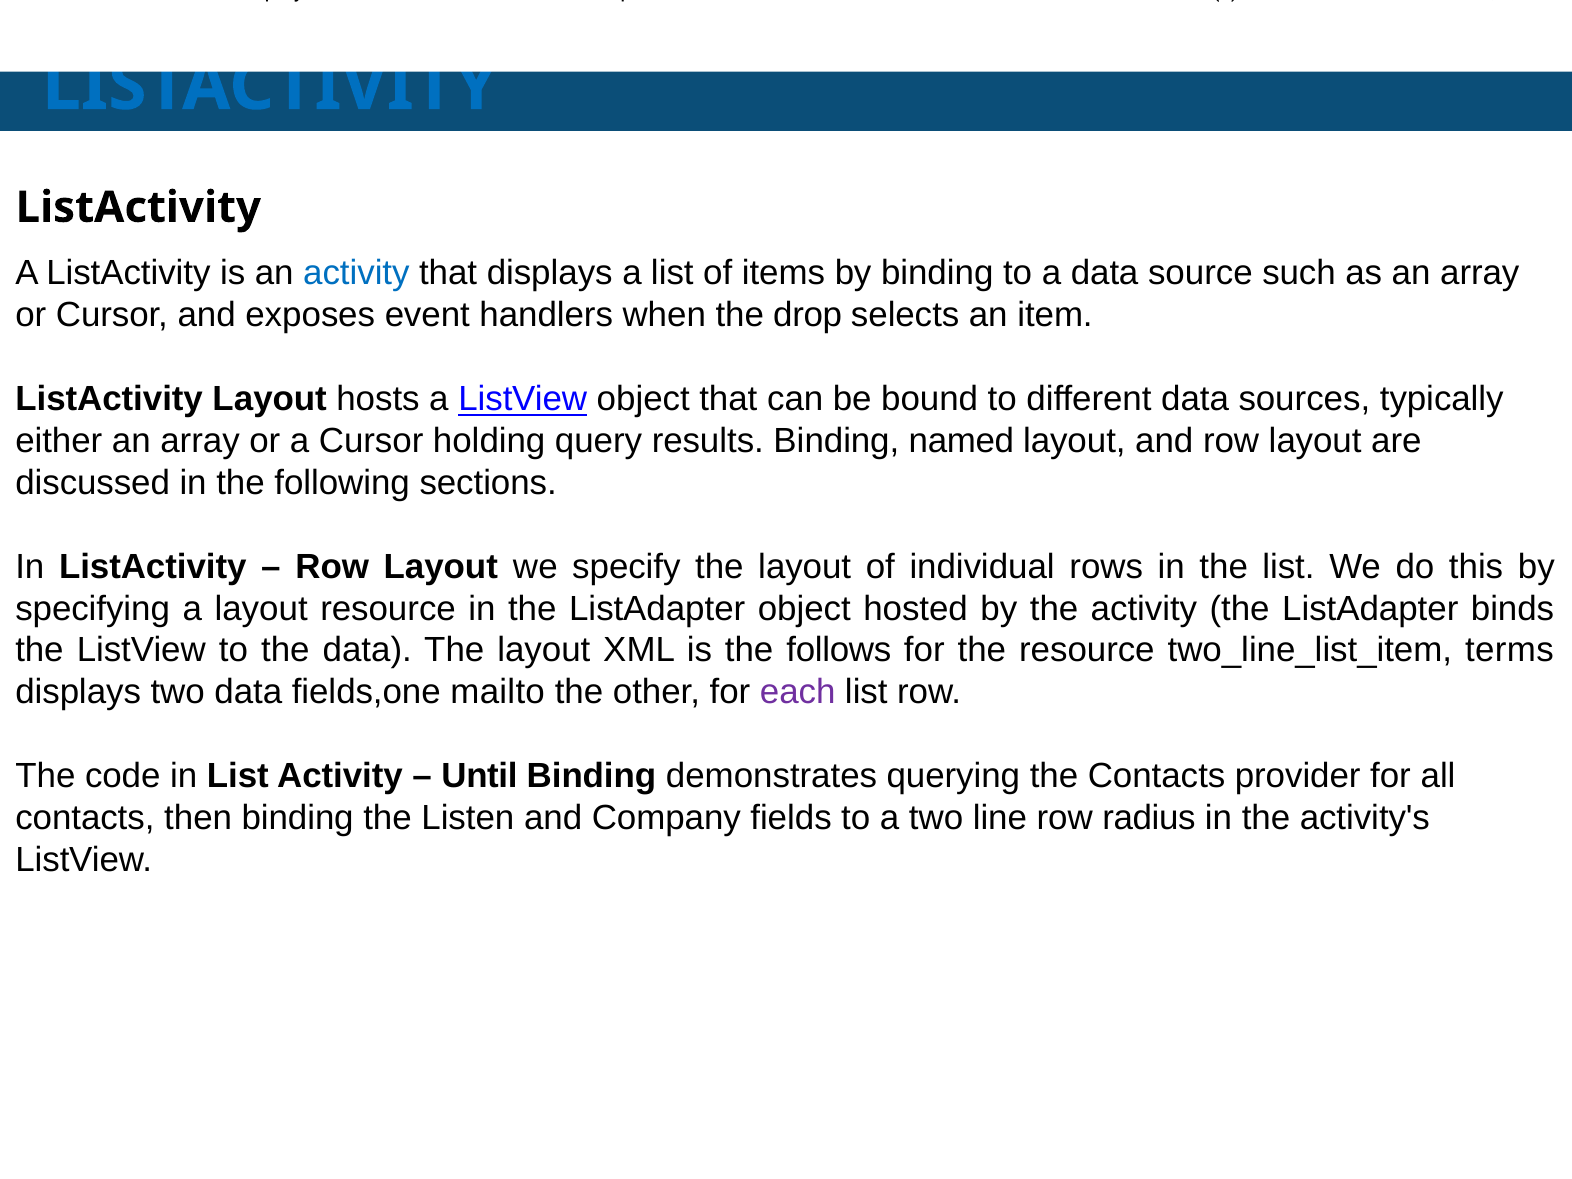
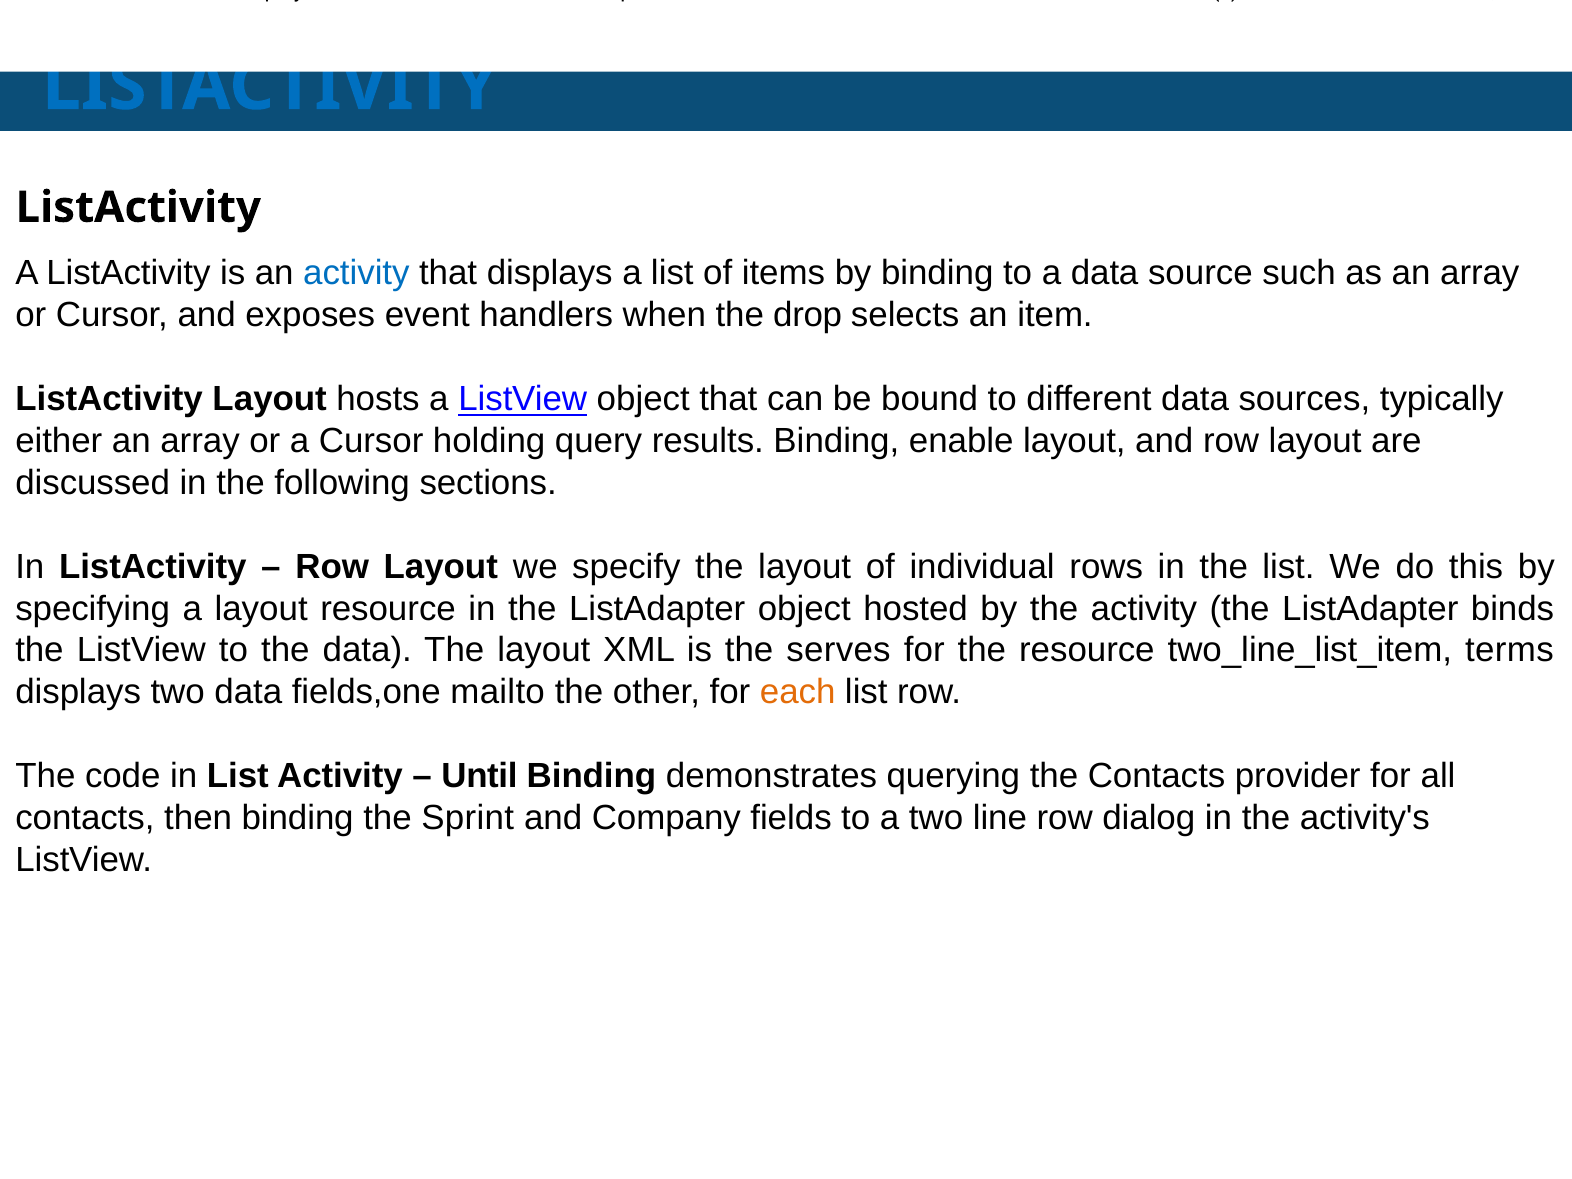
named: named -> enable (961, 441)
follows: follows -> serves (839, 650)
each colour: purple -> orange (798, 692)
Listen: Listen -> Sprint (468, 818)
radius: radius -> dialog (1149, 818)
